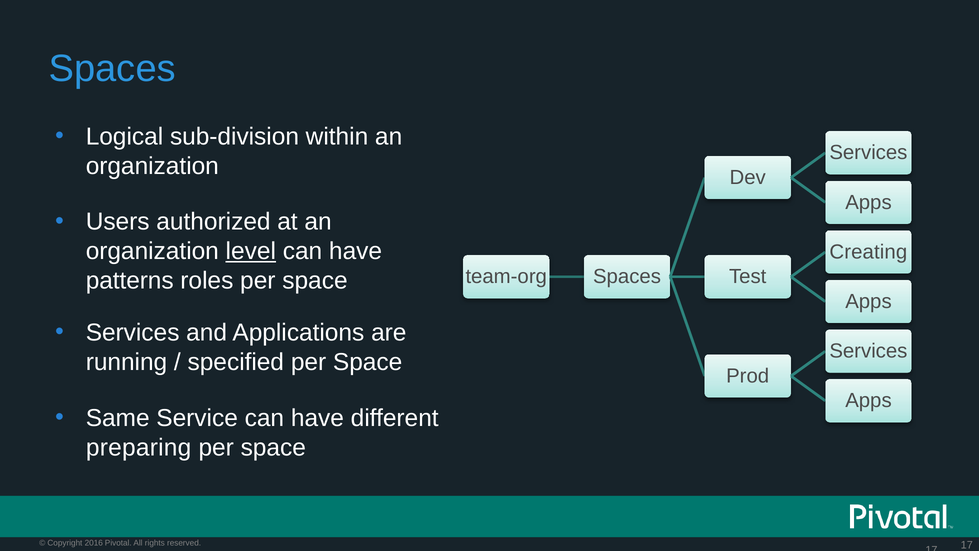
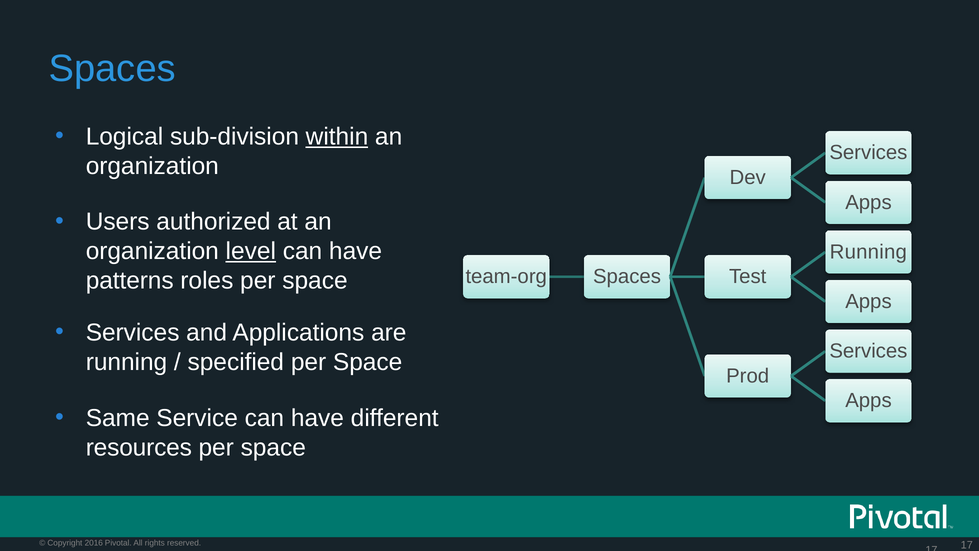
within underline: none -> present (337, 137)
Creating: Creating -> Running (868, 252)
preparing: preparing -> resources (139, 447)
